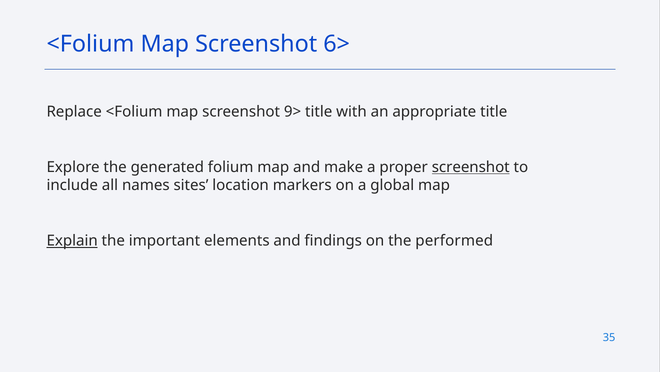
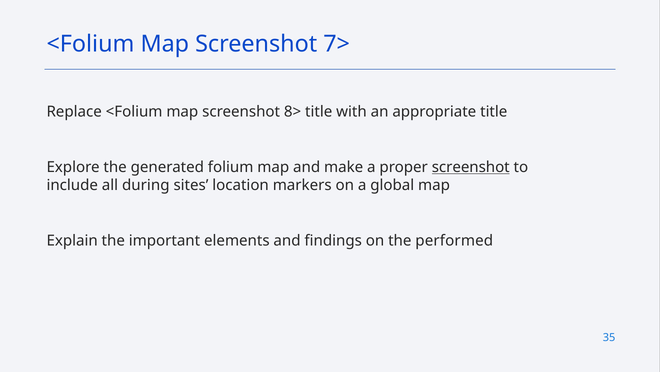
6>: 6> -> 7> (337, 44)
9>: 9> -> 8> (293, 111)
names: names -> during (146, 185)
Explain underline: present -> none (72, 240)
